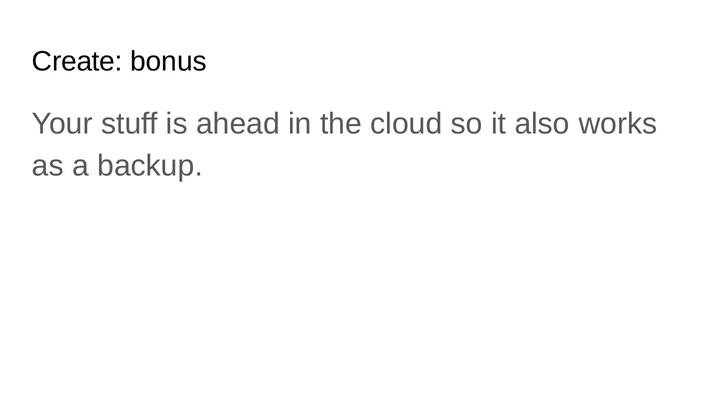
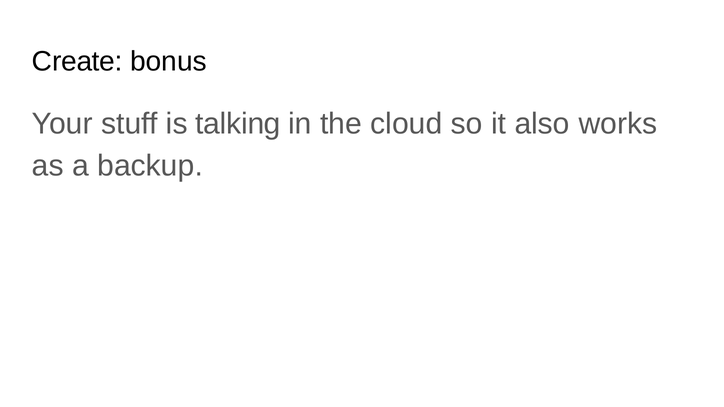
ahead: ahead -> talking (238, 124)
